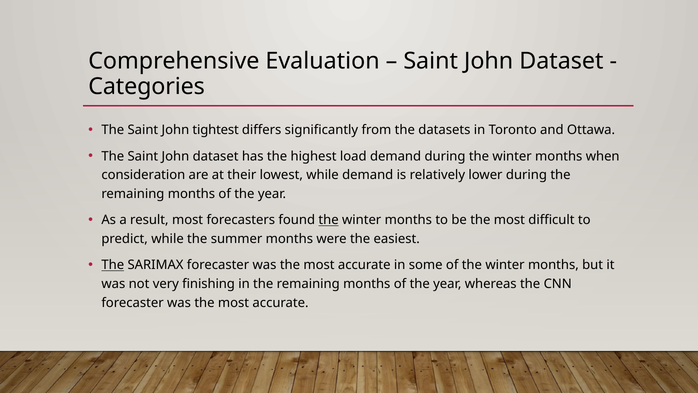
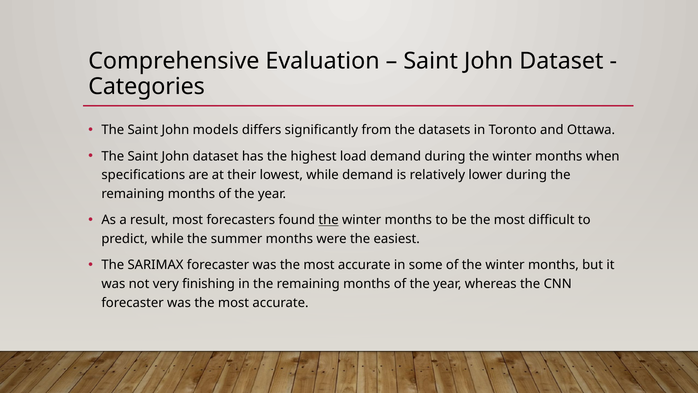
tightest: tightest -> models (216, 130)
consideration: consideration -> specifications (143, 175)
The underline: present -> none (113, 265)
